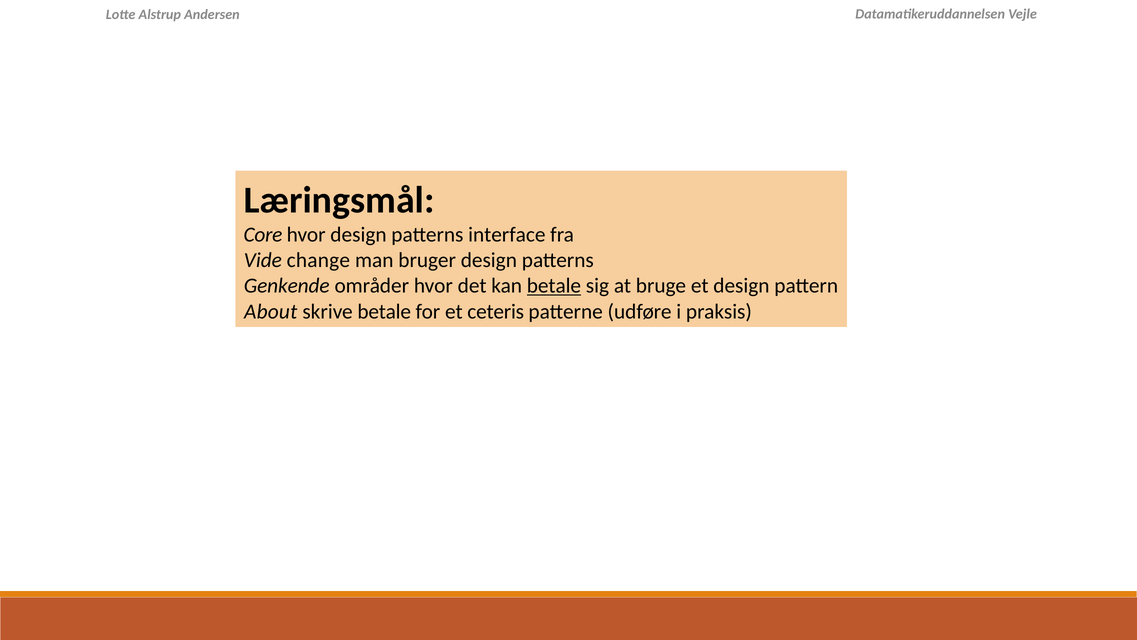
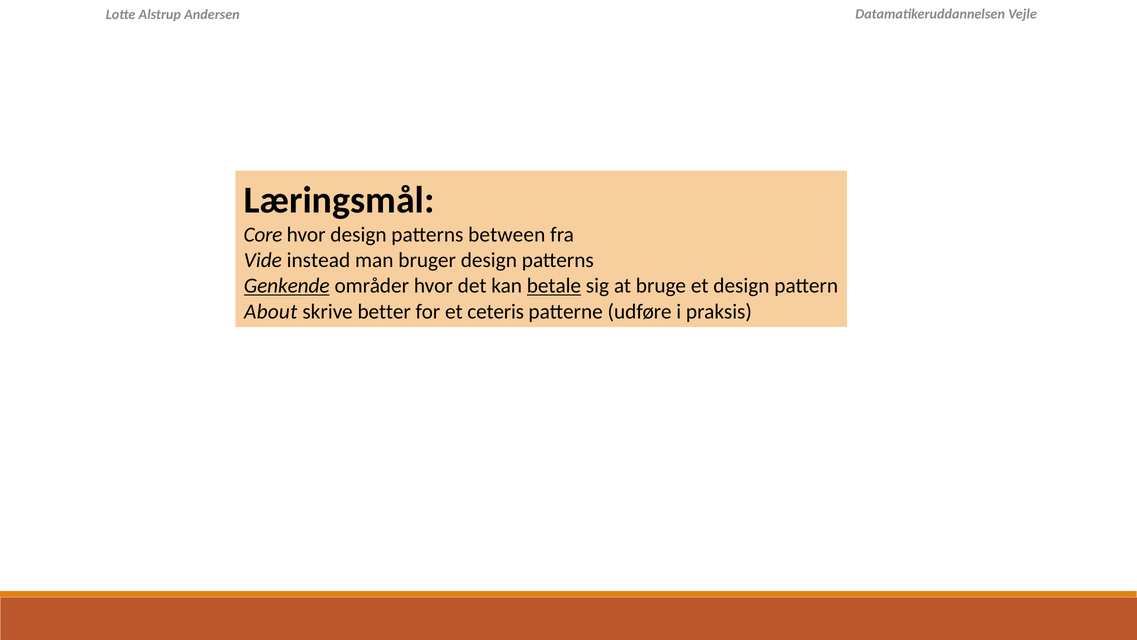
interface: interface -> between (507, 235)
change: change -> instead (318, 260)
Genkende underline: none -> present (287, 286)
skrive betale: betale -> better (384, 311)
